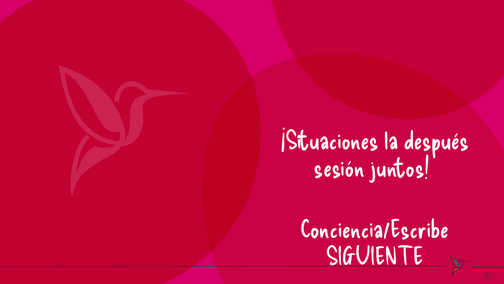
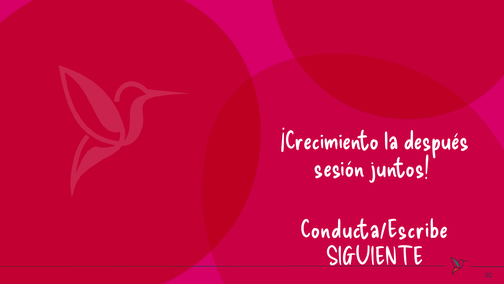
¡Situaciones: ¡Situaciones -> ¡Crecimiento (330, 141)
Conciencia/Escribe: Conciencia/Escribe -> Conducta/Escribe (374, 230)
